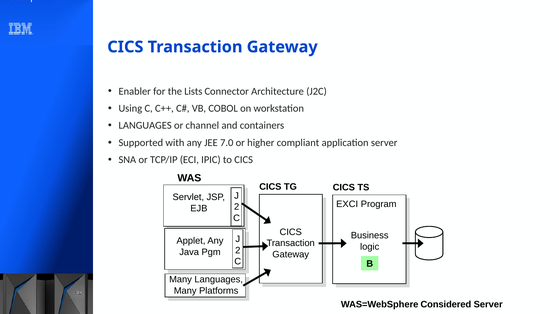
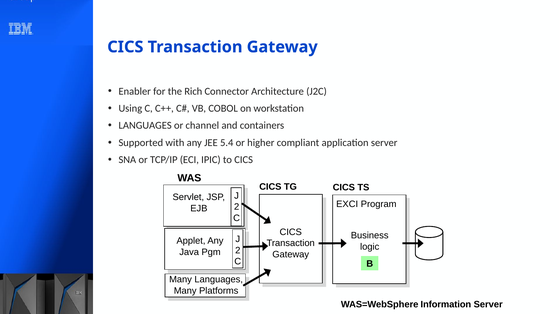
Lists: Lists -> Rich (193, 91)
7.0: 7.0 -> 5.4 (227, 143)
Considered: Considered -> Information (446, 305)
